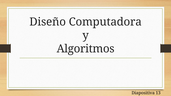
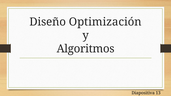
Computadora: Computadora -> Optimización (105, 22)
